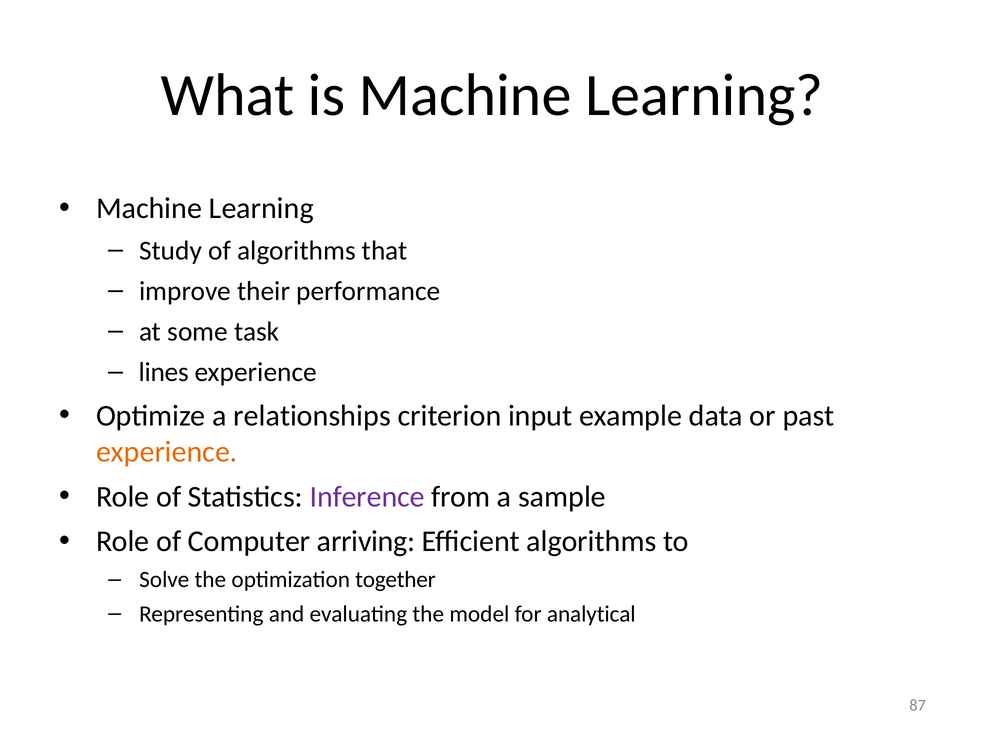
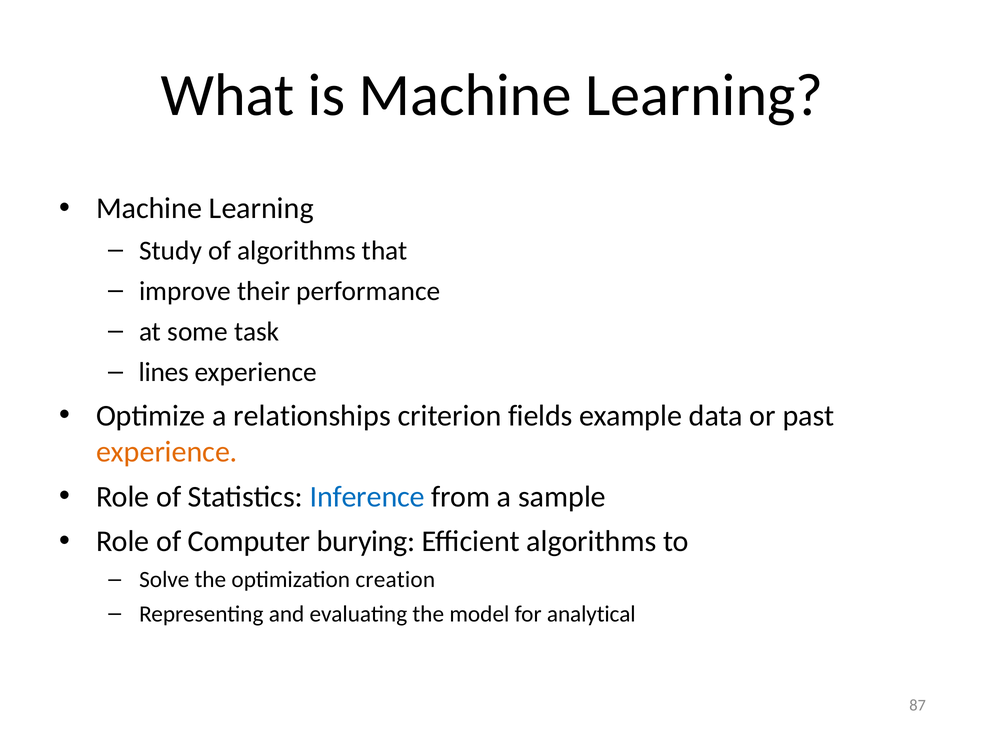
input: input -> fields (540, 415)
Inference colour: purple -> blue (367, 496)
arriving: arriving -> burying (366, 541)
together: together -> creation (395, 579)
